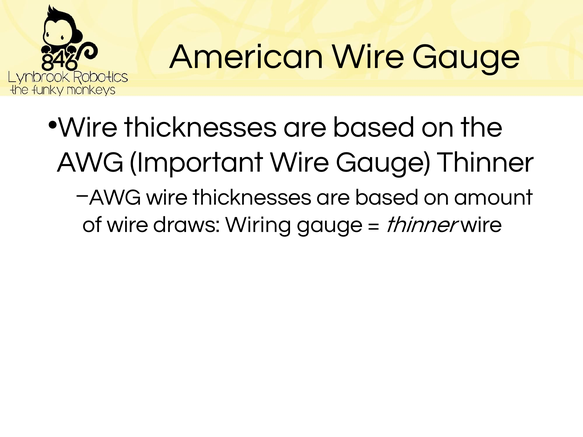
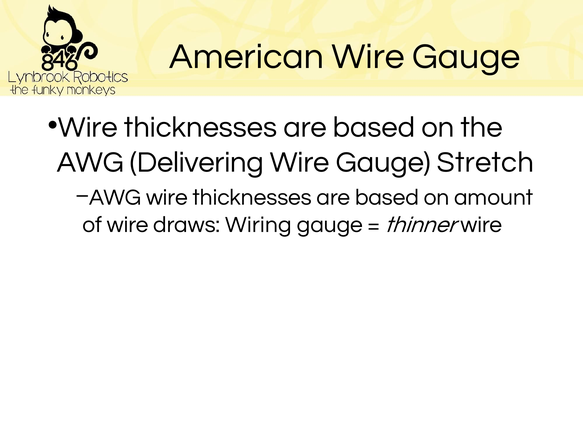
Important: Important -> Delivering (197, 162)
Gauge Thinner: Thinner -> Stretch (485, 162)
